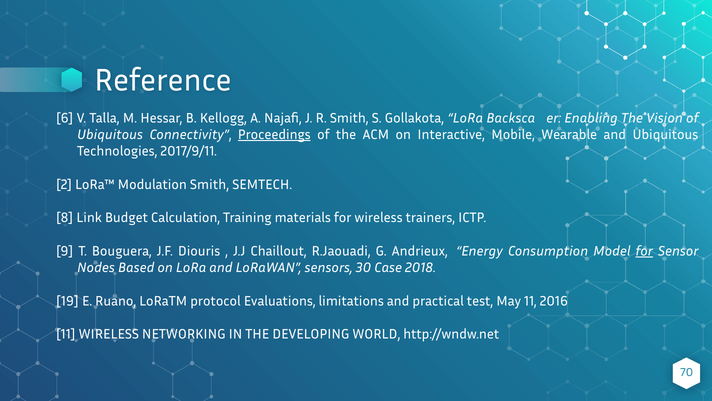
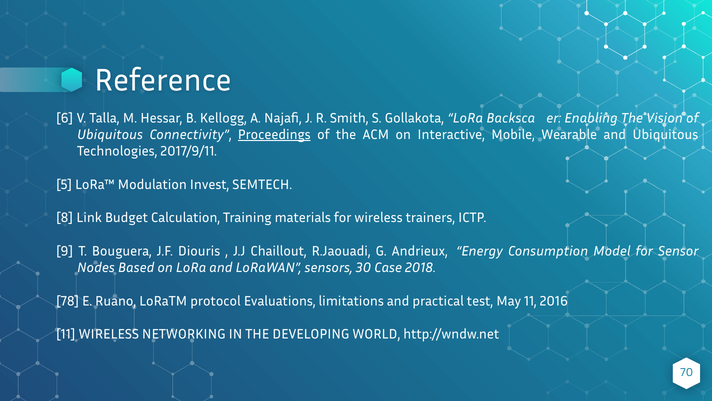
2: 2 -> 5 (64, 184)
Modulation Smith: Smith -> Invest (210, 184)
for underline: present -> none (644, 251)
19: 19 -> 78 (68, 301)
